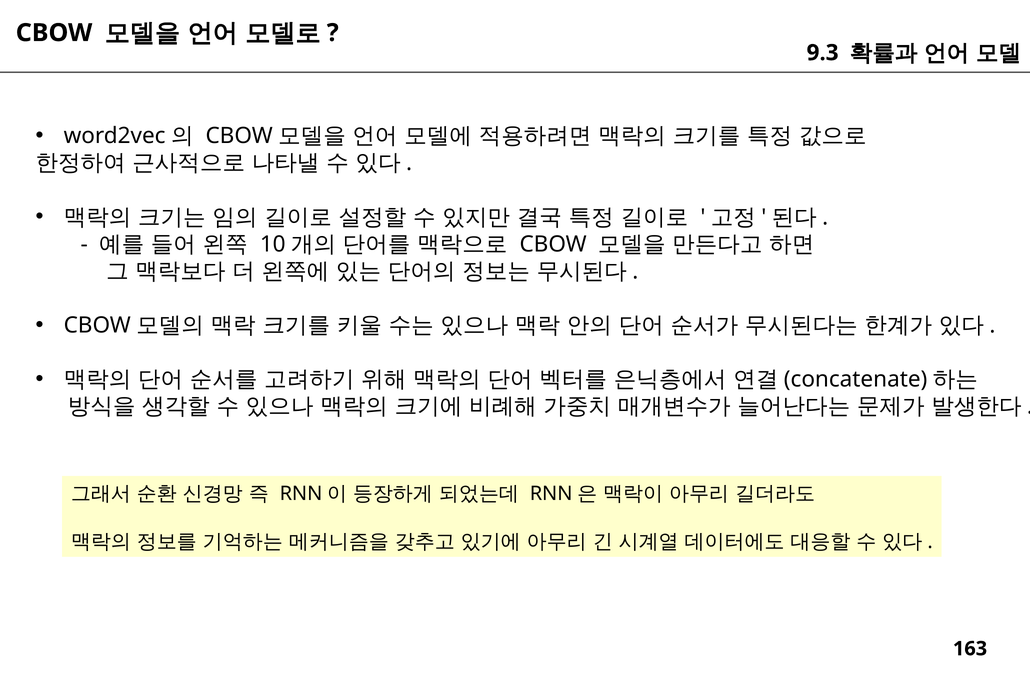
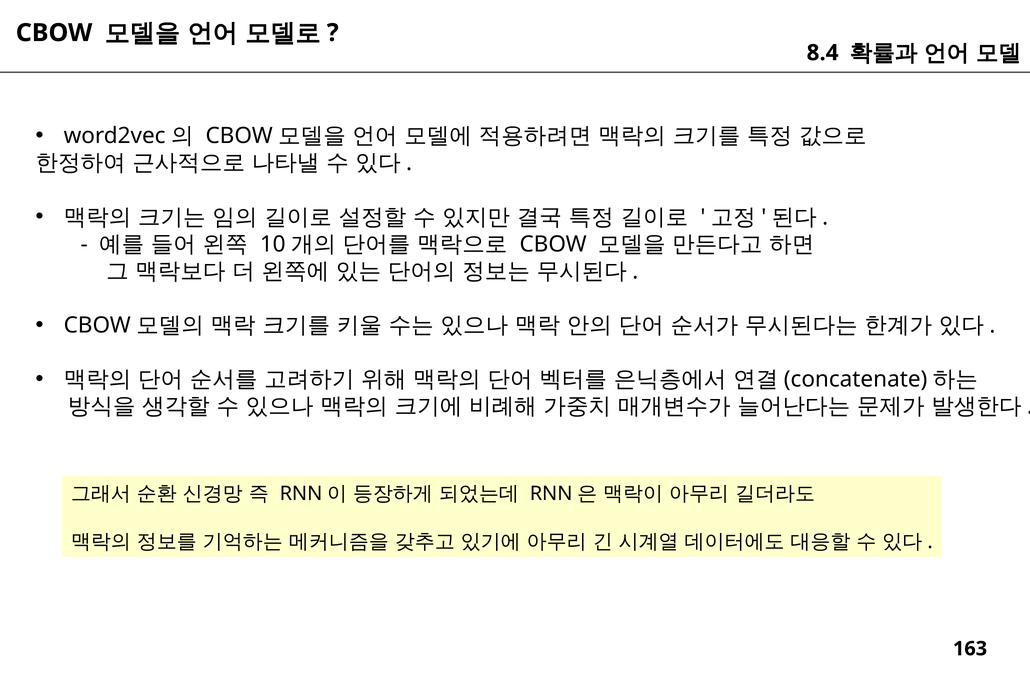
9.3: 9.3 -> 8.4 (823, 53)
